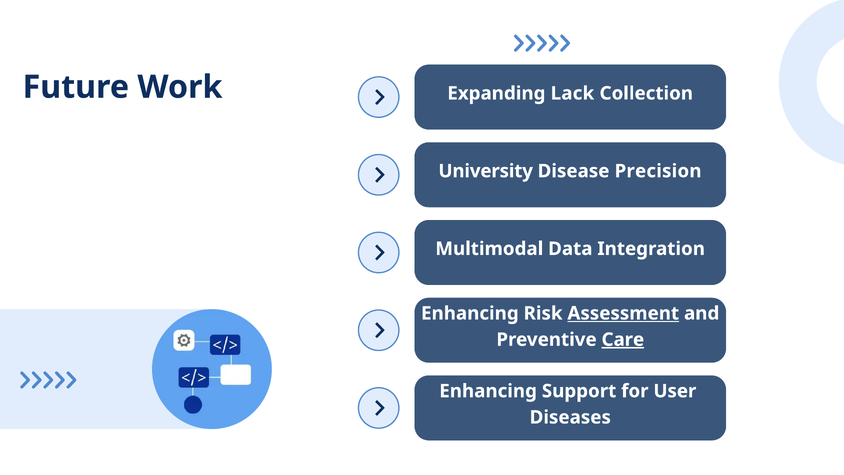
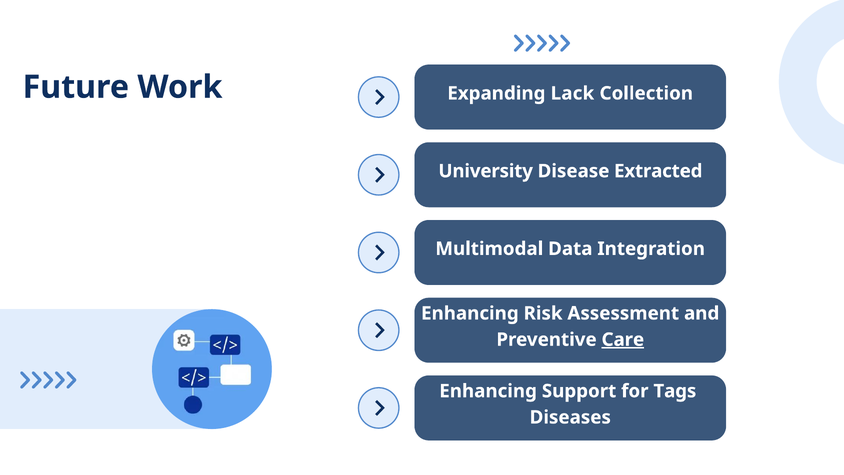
Precision: Precision -> Extracted (658, 171)
Assessment underline: present -> none (623, 313)
User: User -> Tags (675, 391)
